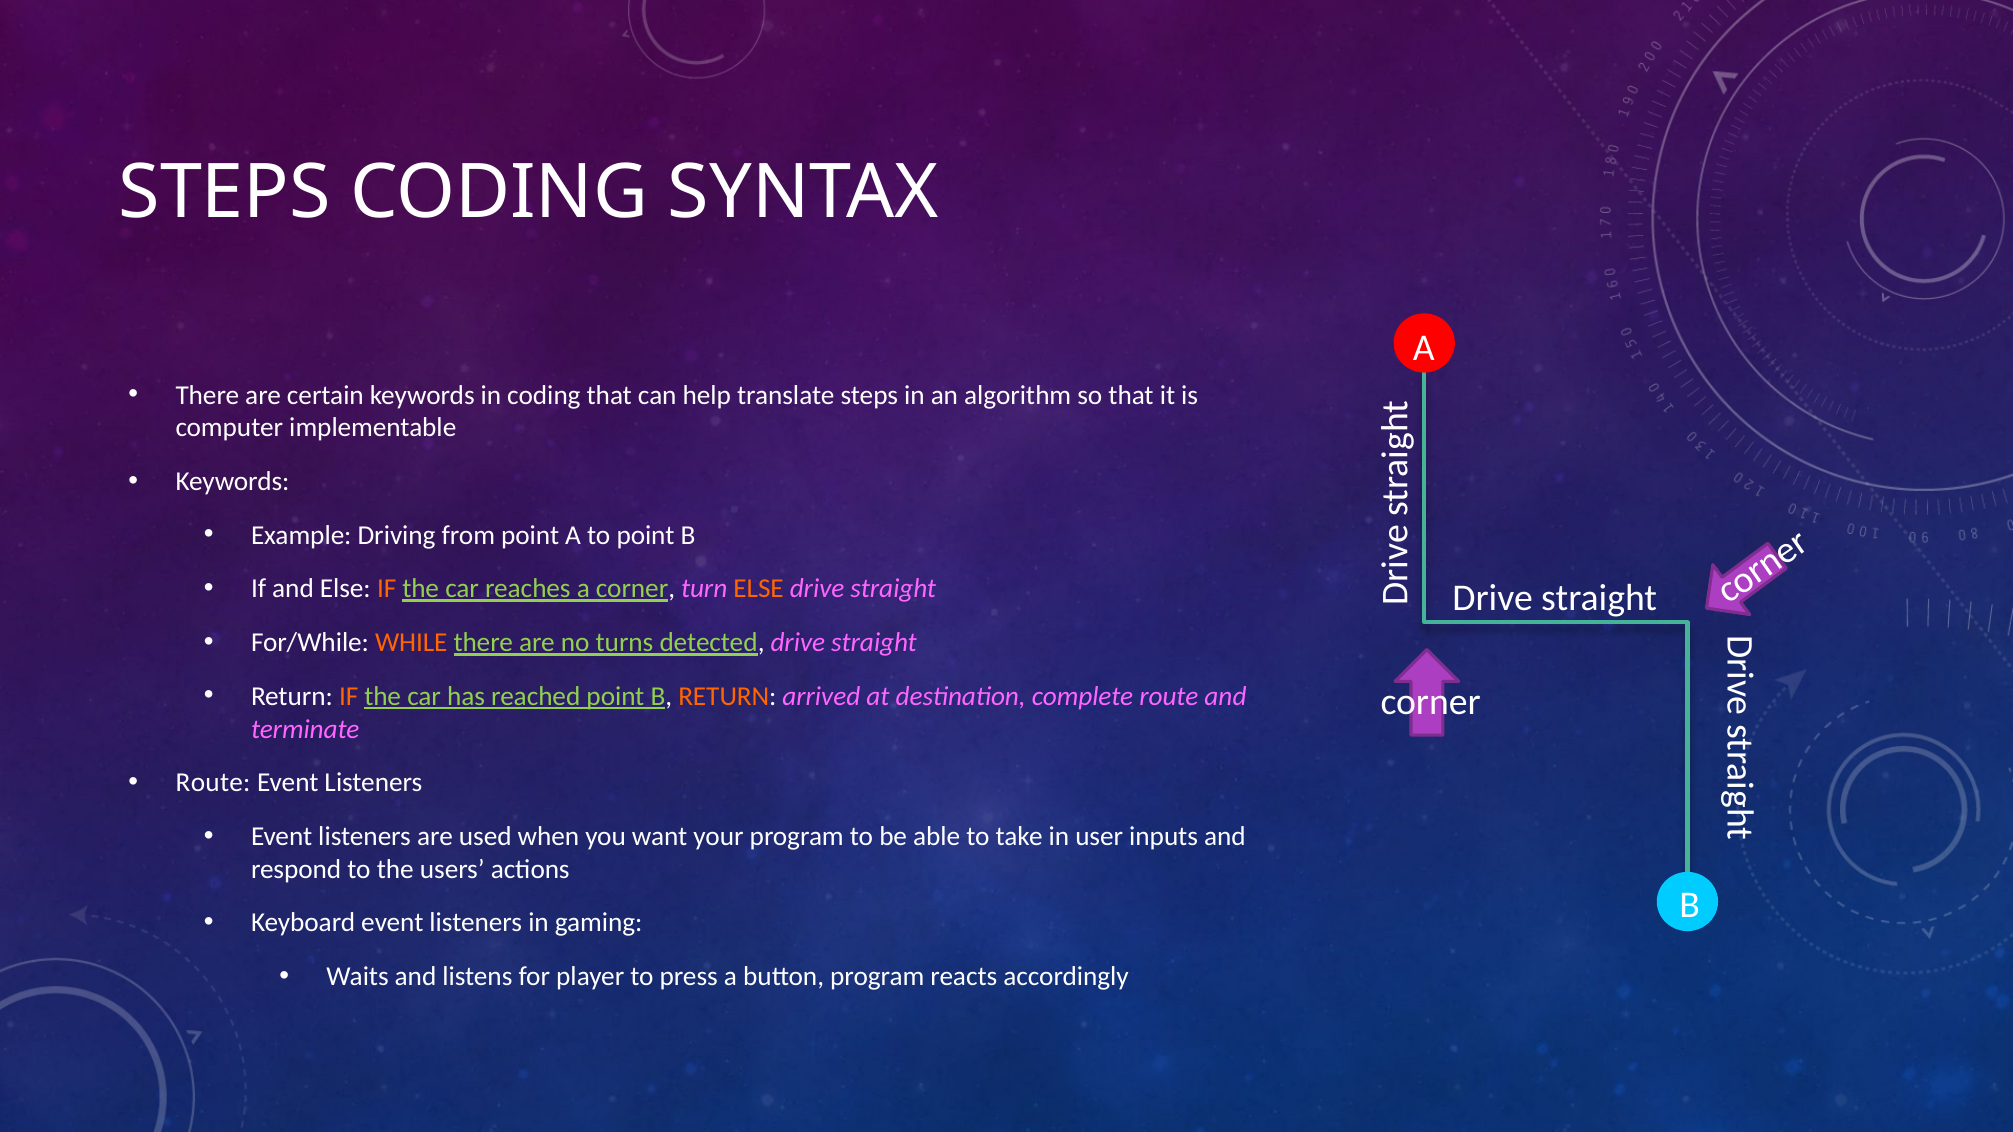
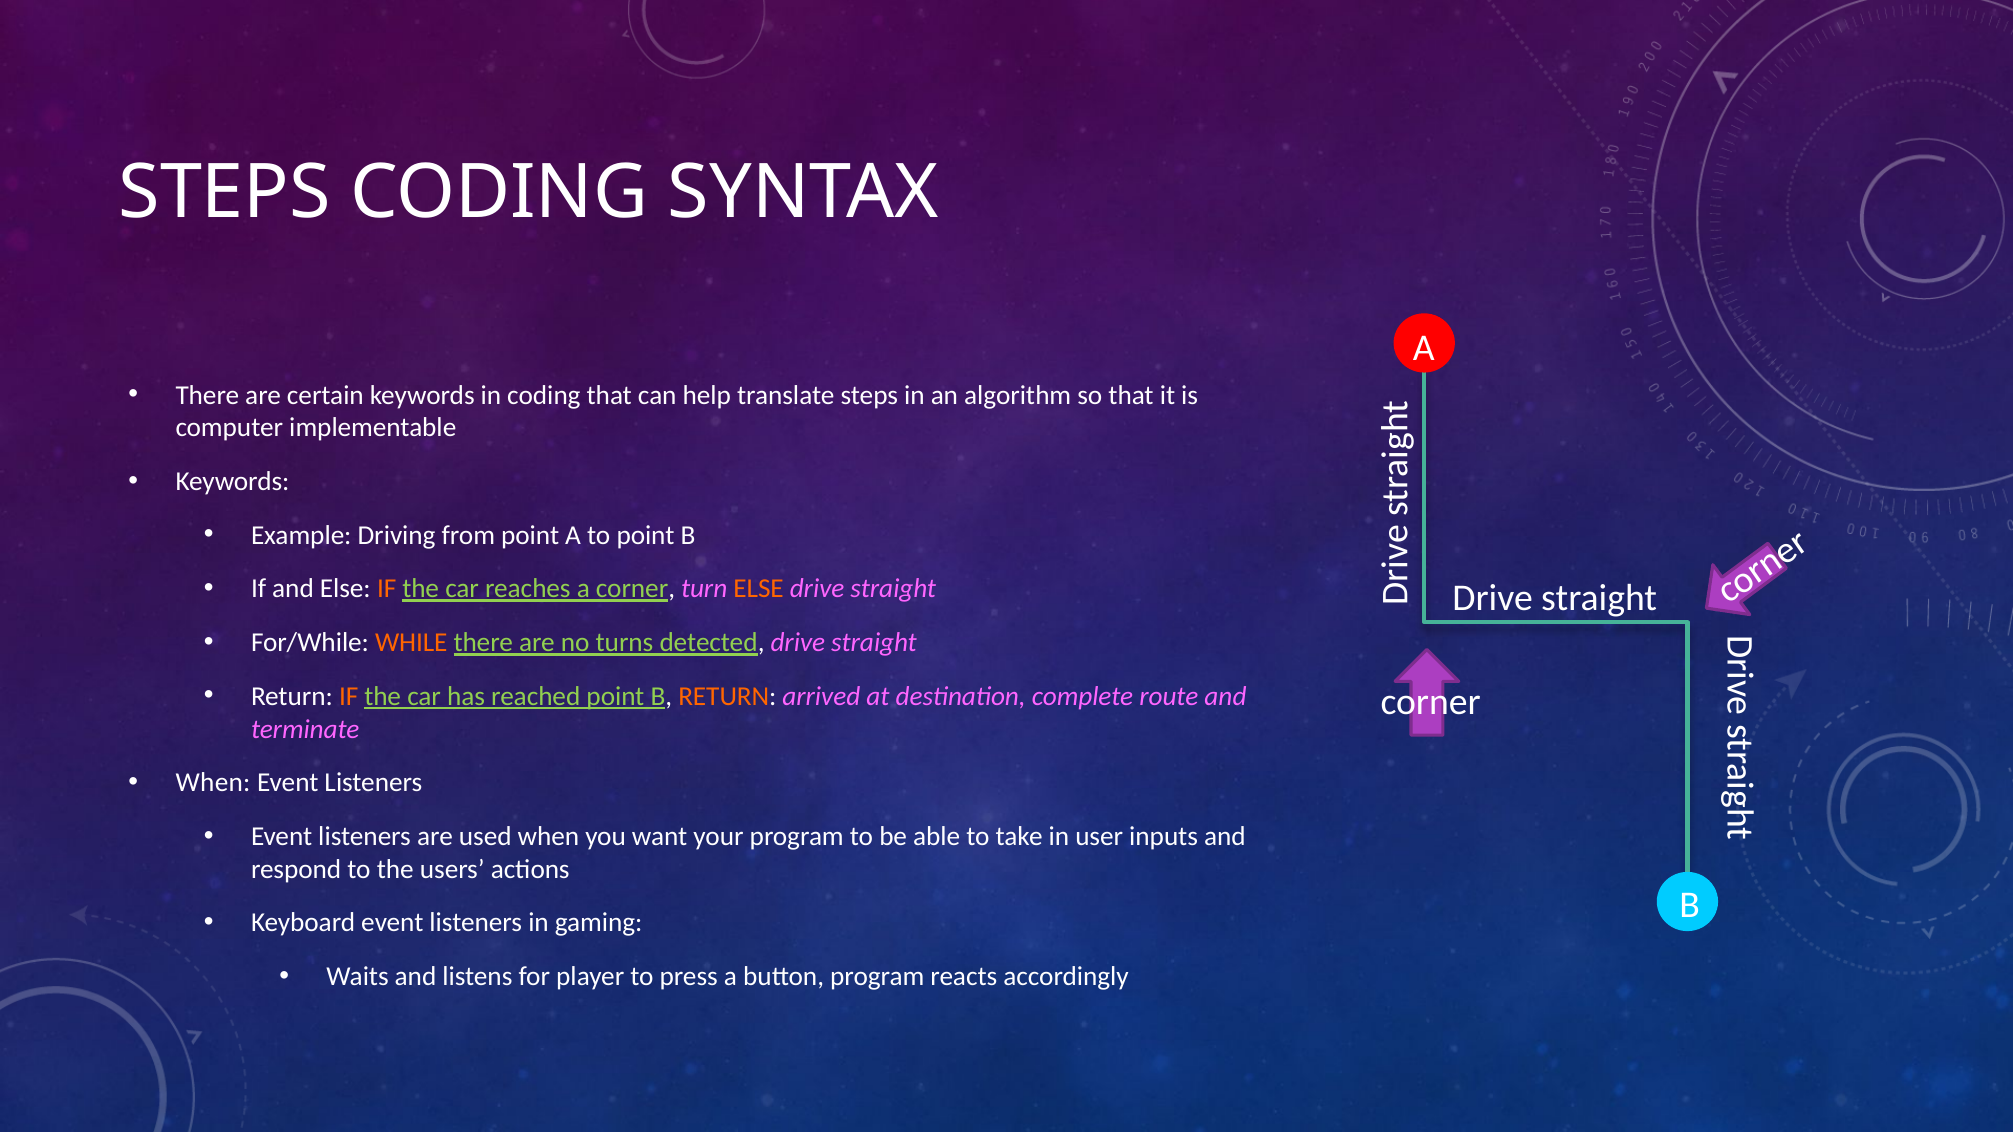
Route: Route -> When (213, 783)
